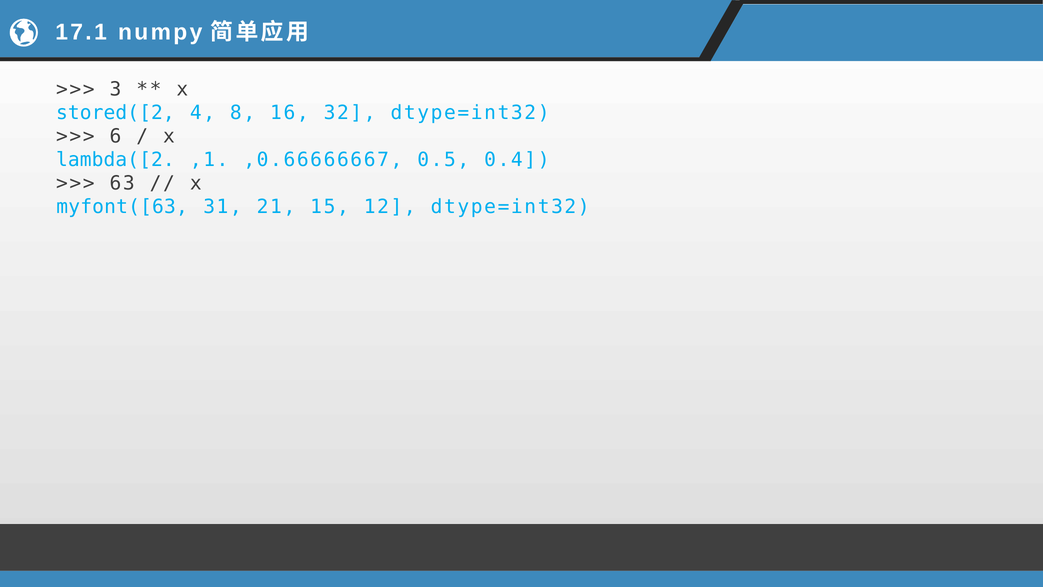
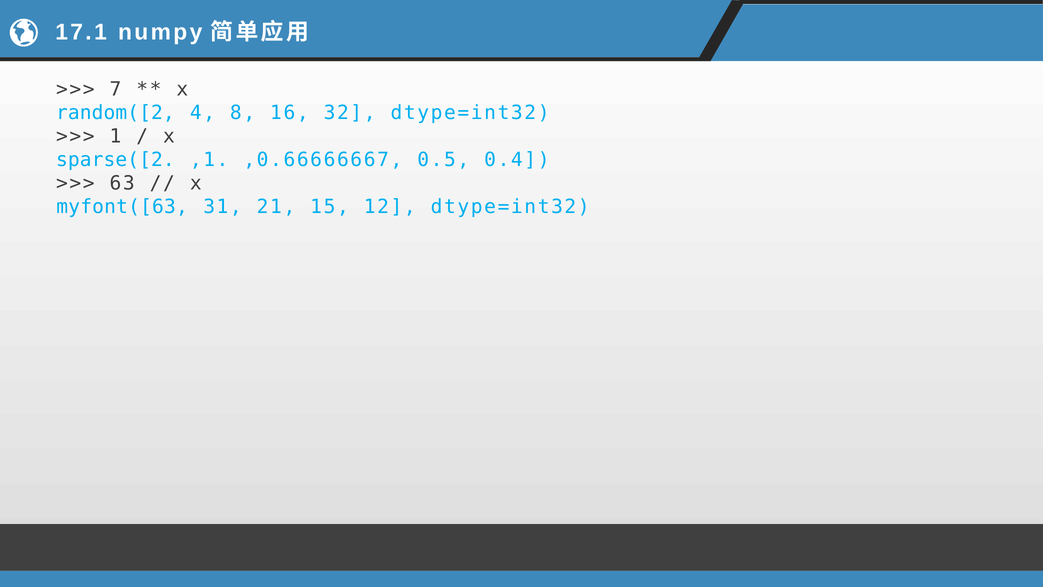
3: 3 -> 7 (115, 89)
stored([2: stored([2 -> random([2 (115, 113)
6: 6 -> 1 (115, 136)
lambda([2: lambda([2 -> sparse([2 (115, 160)
